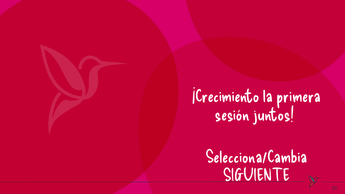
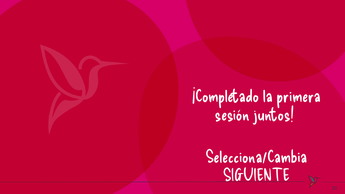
¡Crecimiento: ¡Crecimiento -> ¡Completado (226, 96)
